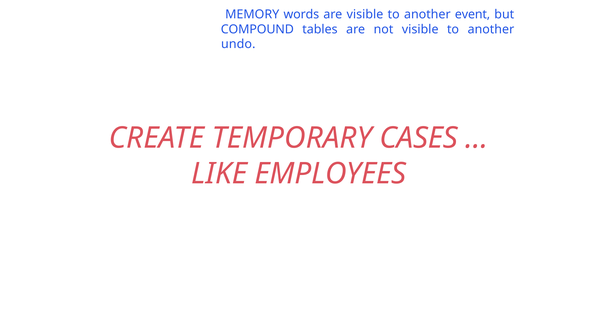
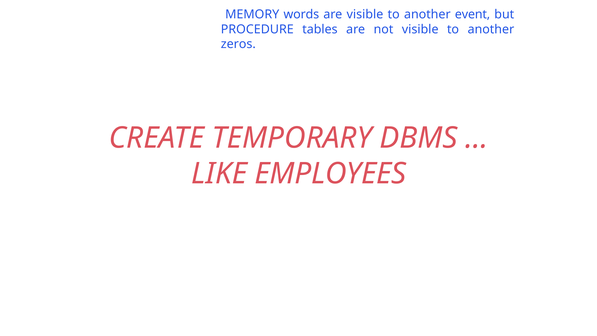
COMPOUND: COMPOUND -> PROCEDURE (257, 29)
undo: undo -> zeros (238, 44)
CASES: CASES -> DBMS (419, 138)
